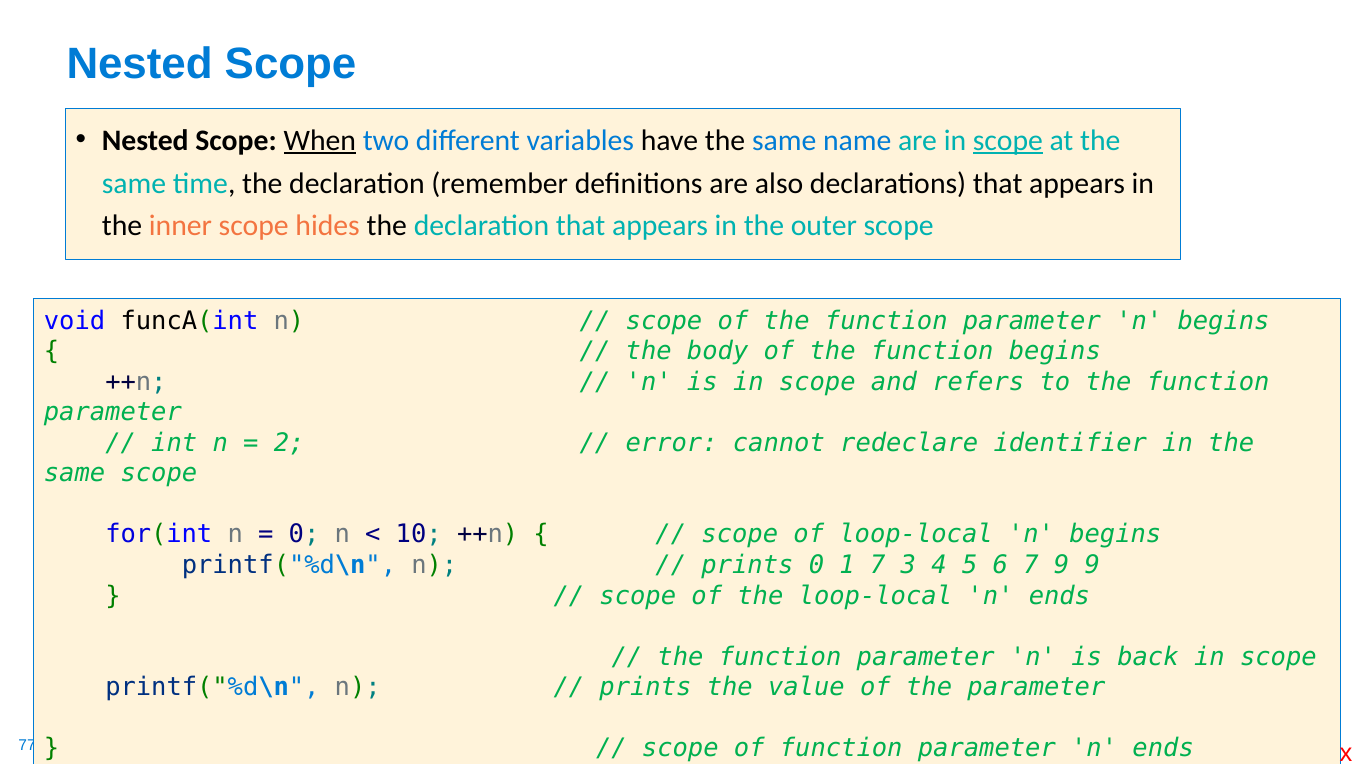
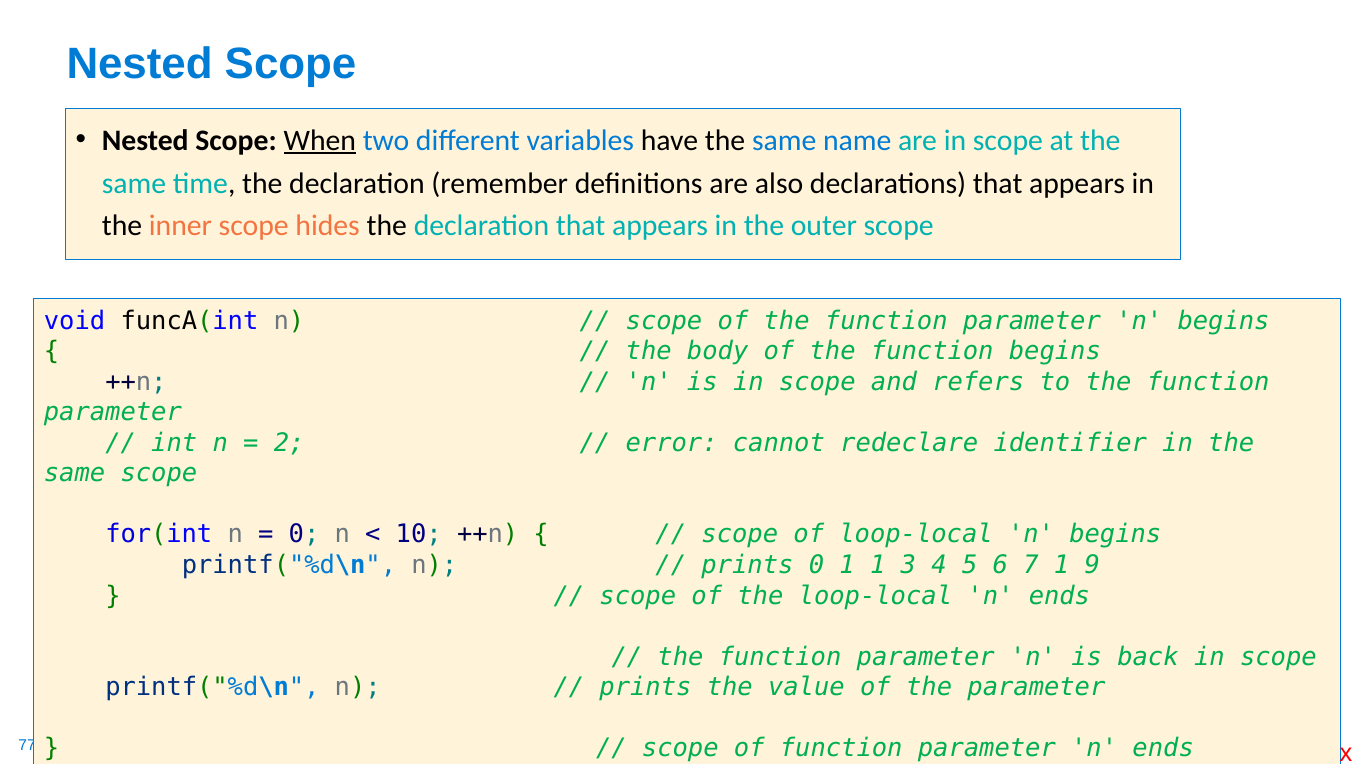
scope underline: present -> none (1008, 141)
1 7: 7 -> 1 (878, 565)
7 9: 9 -> 1 (1062, 565)
